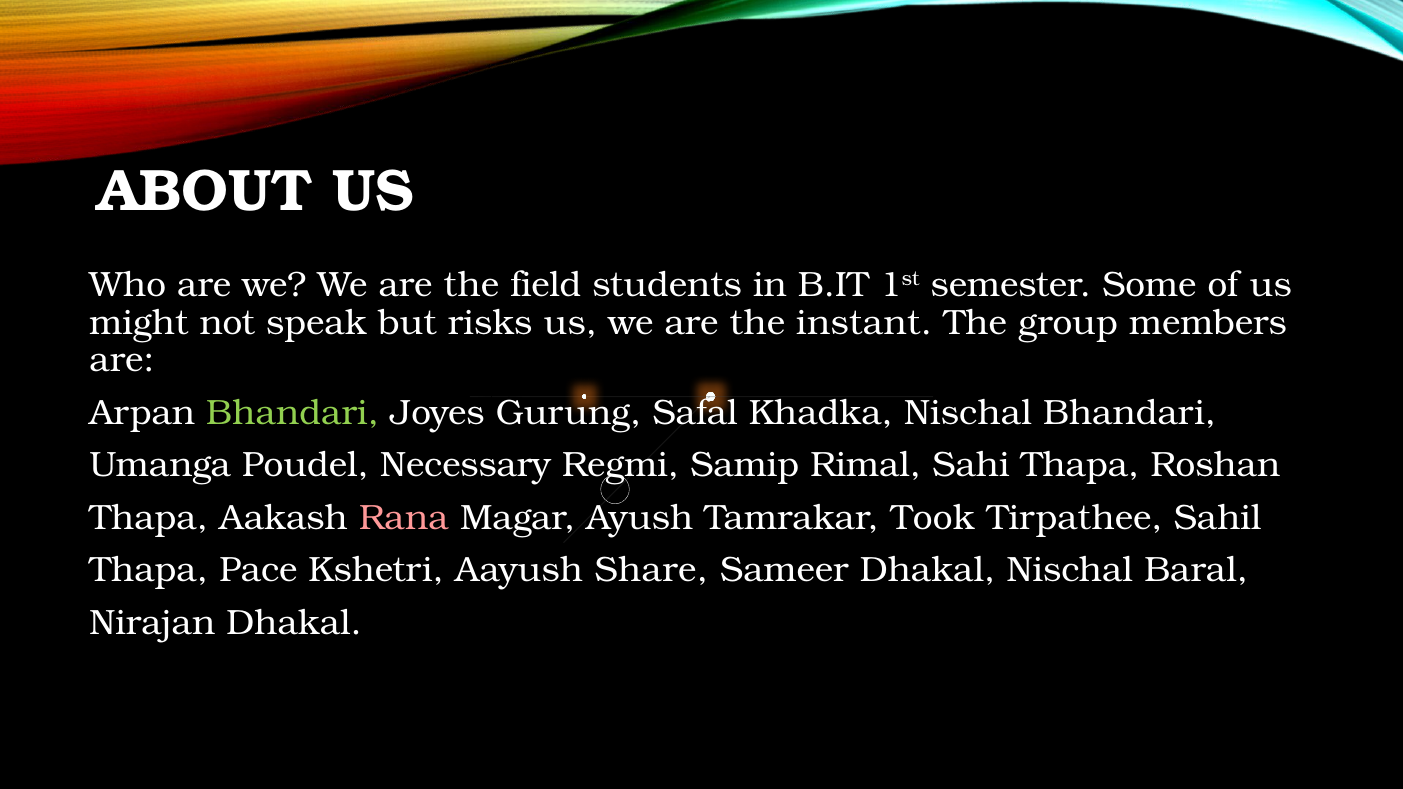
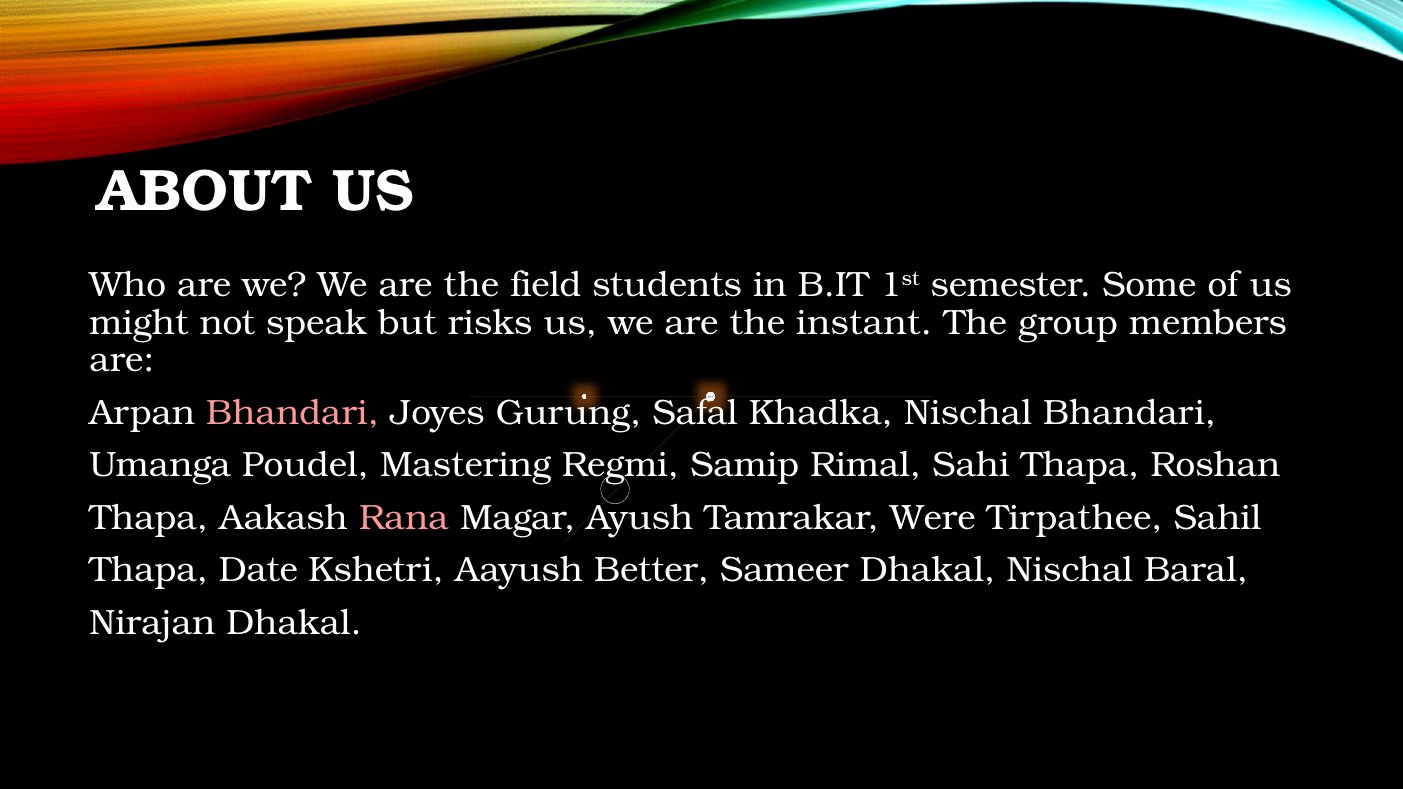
Bhandari colour: light green -> pink (293, 413)
Necessary: Necessary -> Mastering (466, 465)
Took: Took -> Were (933, 518)
Pace: Pace -> Date (258, 570)
Share: Share -> Better (652, 570)
